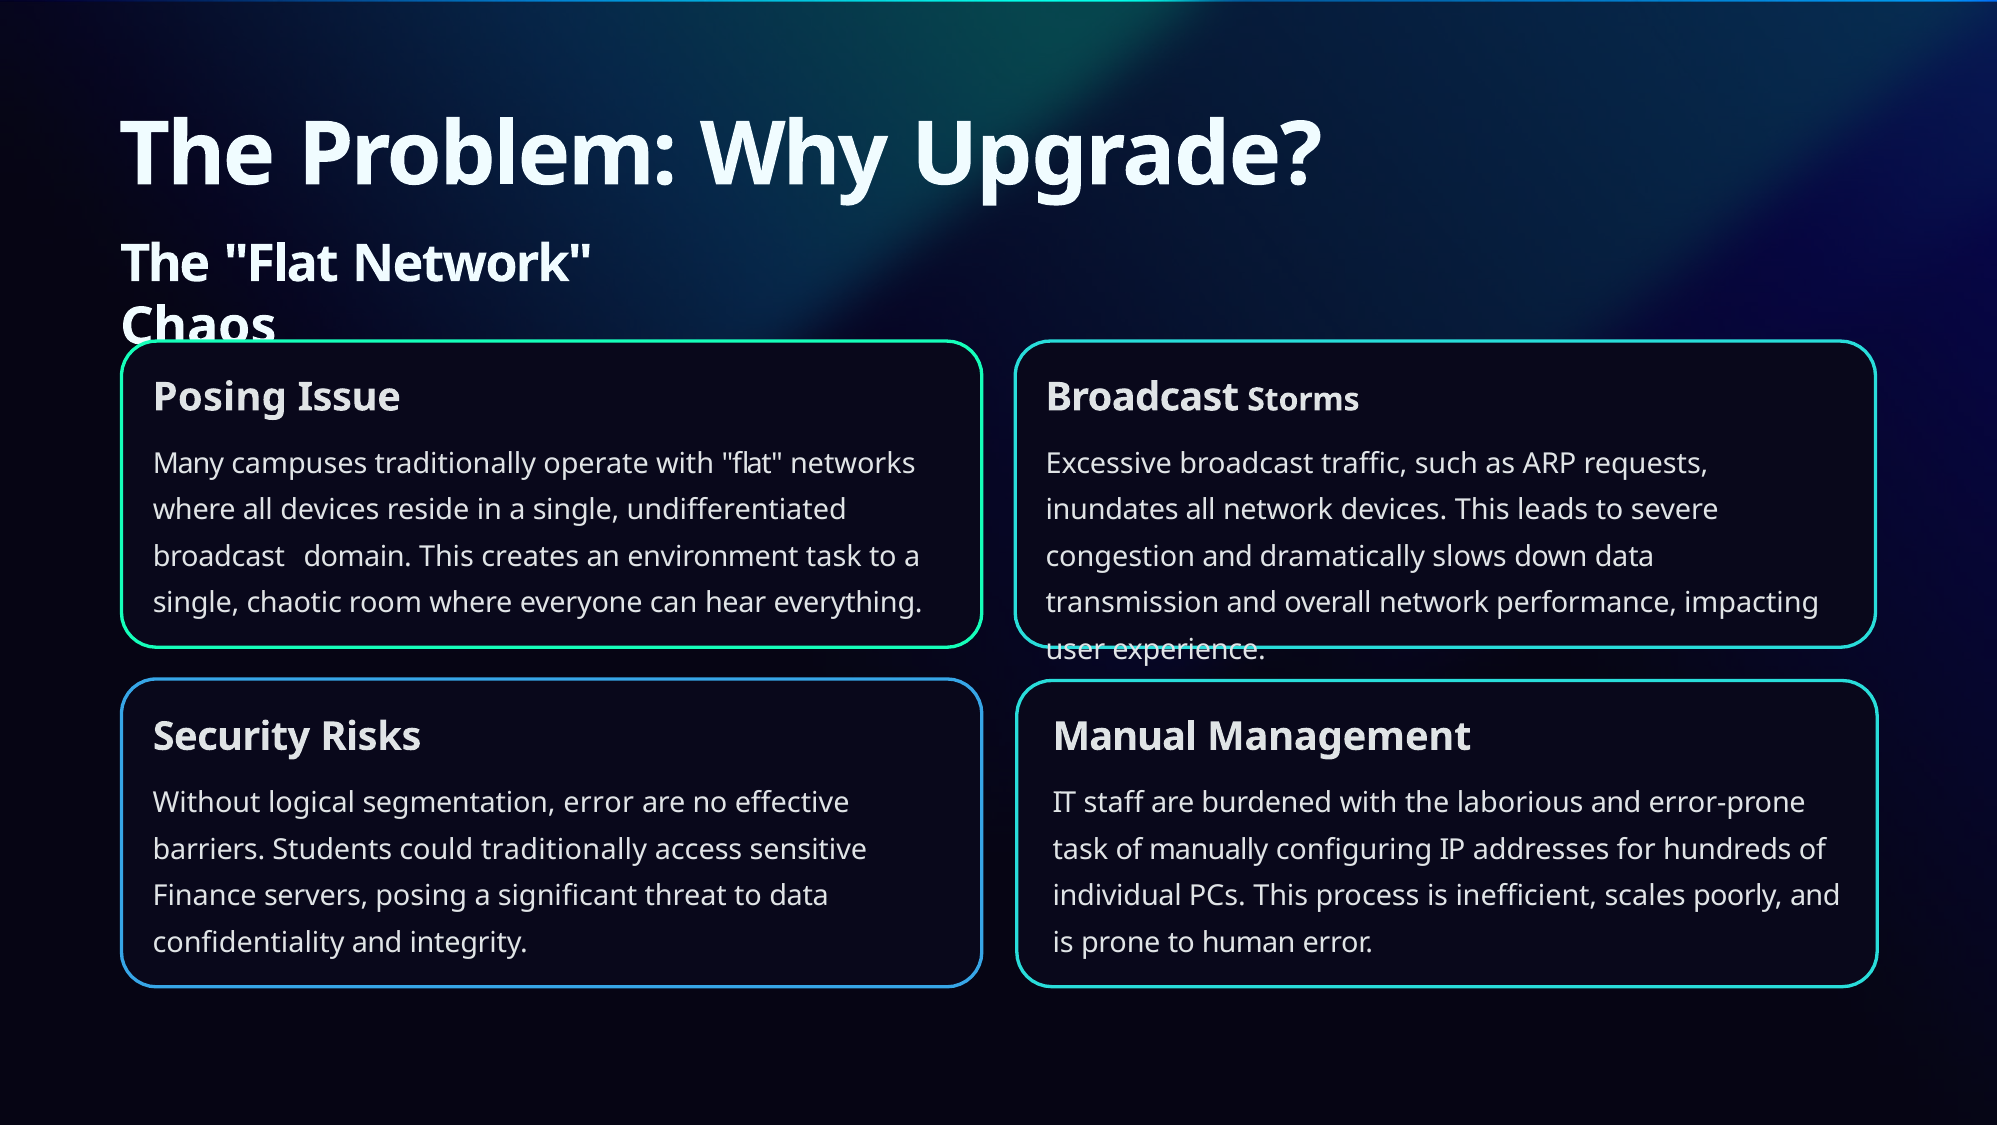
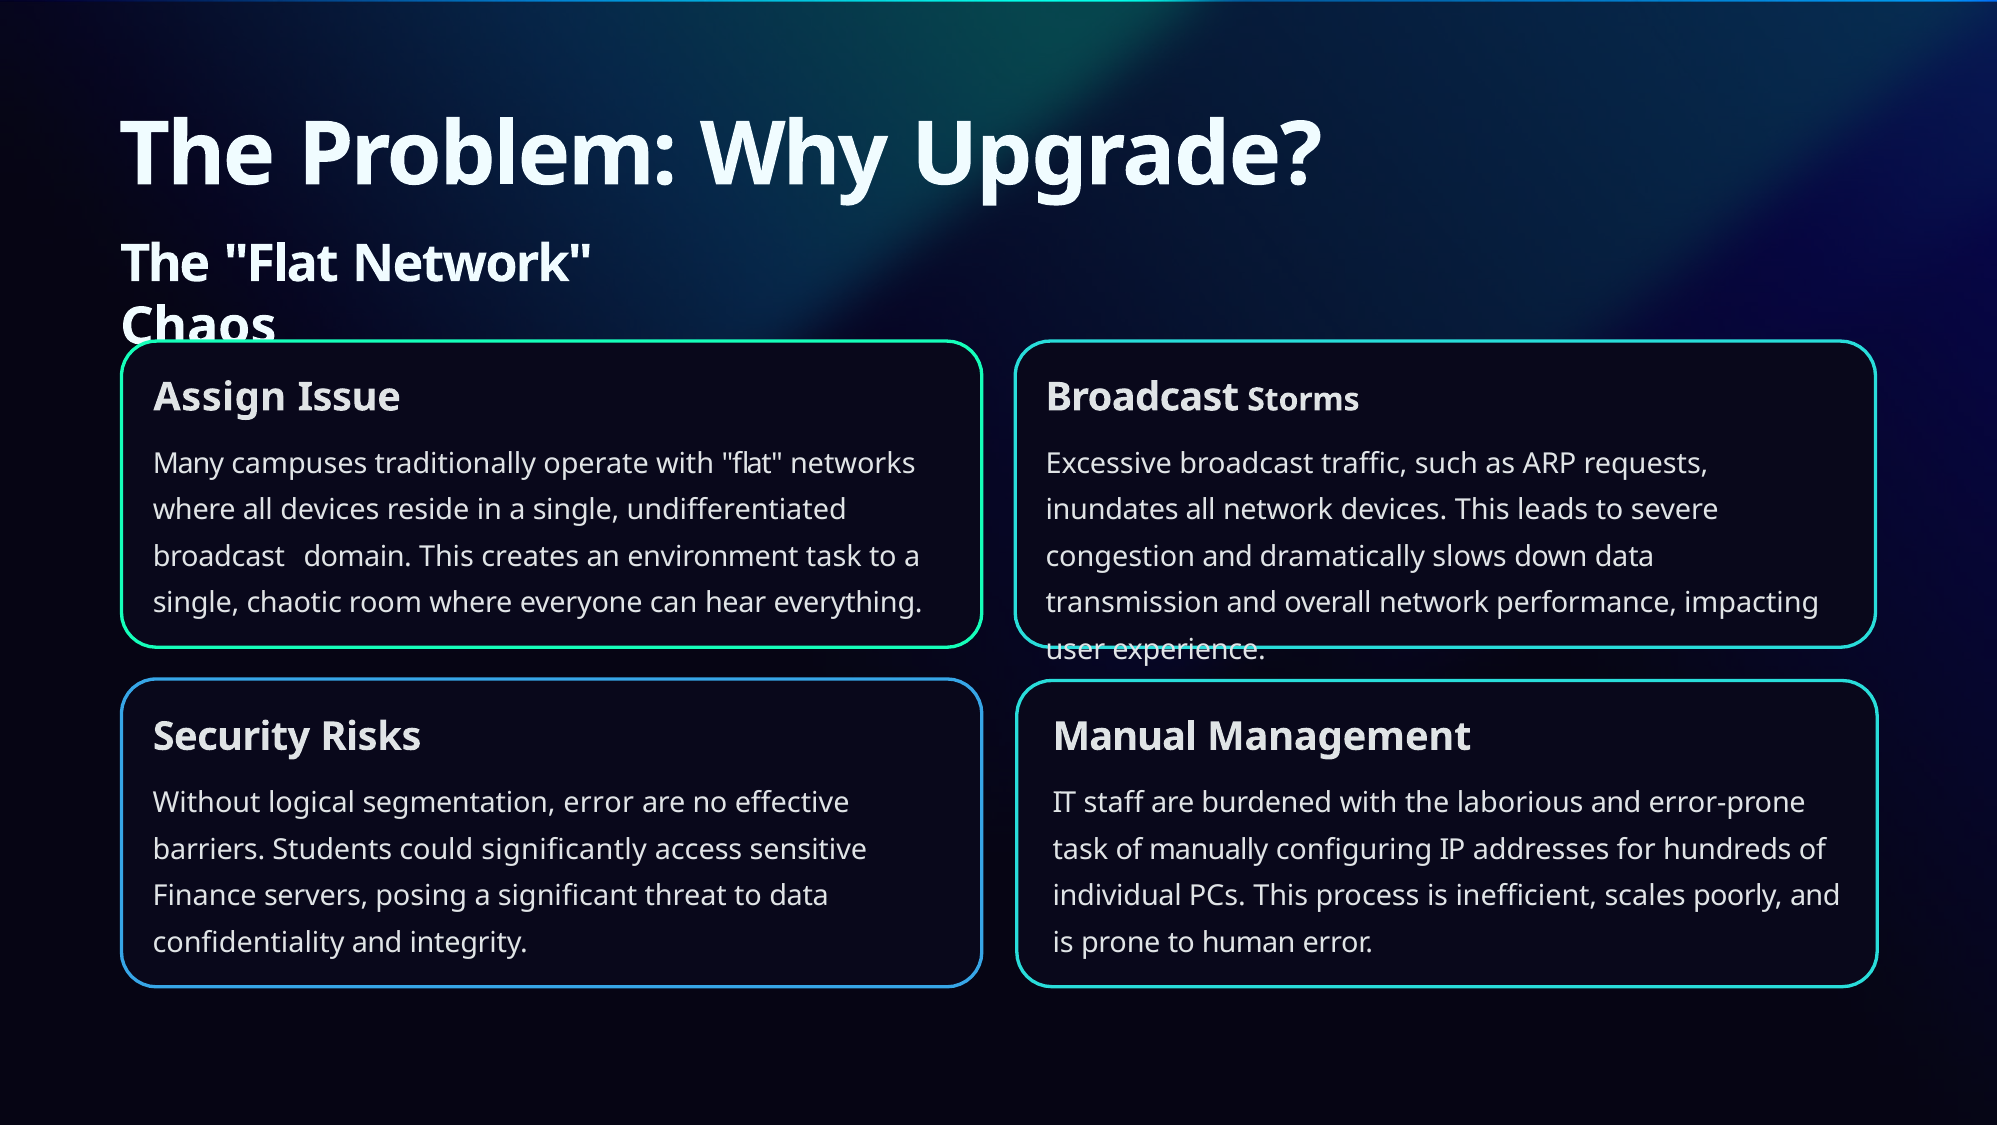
Posing: Posing -> Assign (220, 397)
could traditionally: traditionally -> significantly (564, 850)
